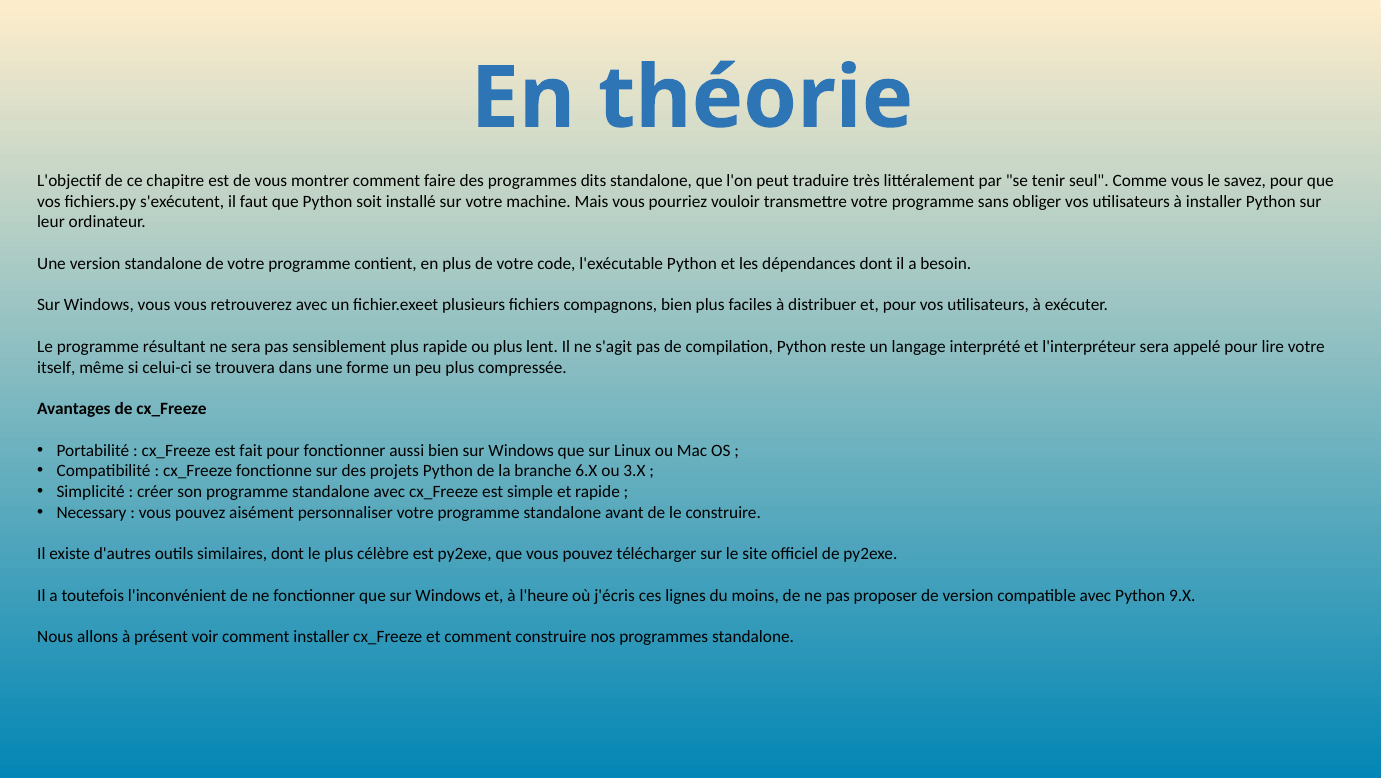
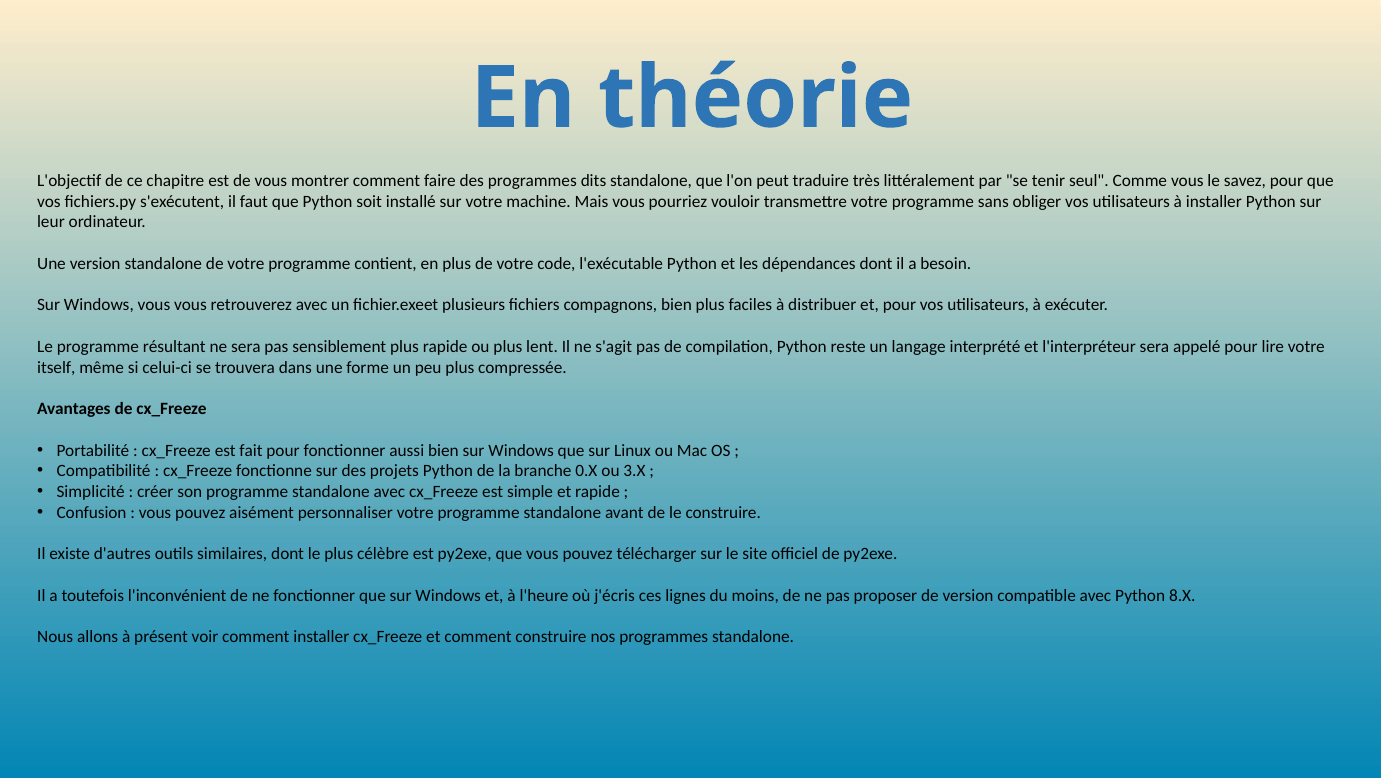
6.X: 6.X -> 0.X (586, 472)
Necessary: Necessary -> Confusion (92, 513)
9.X: 9.X -> 8.X (1182, 596)
